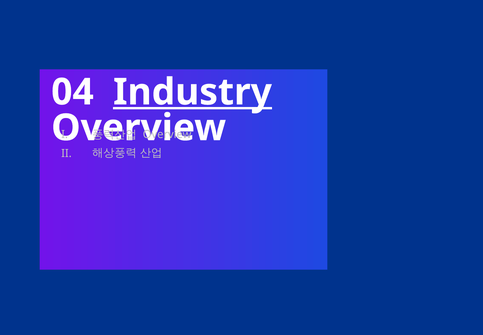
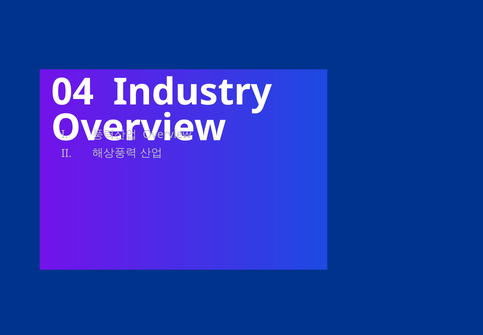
Industry underline: present -> none (192, 92)
